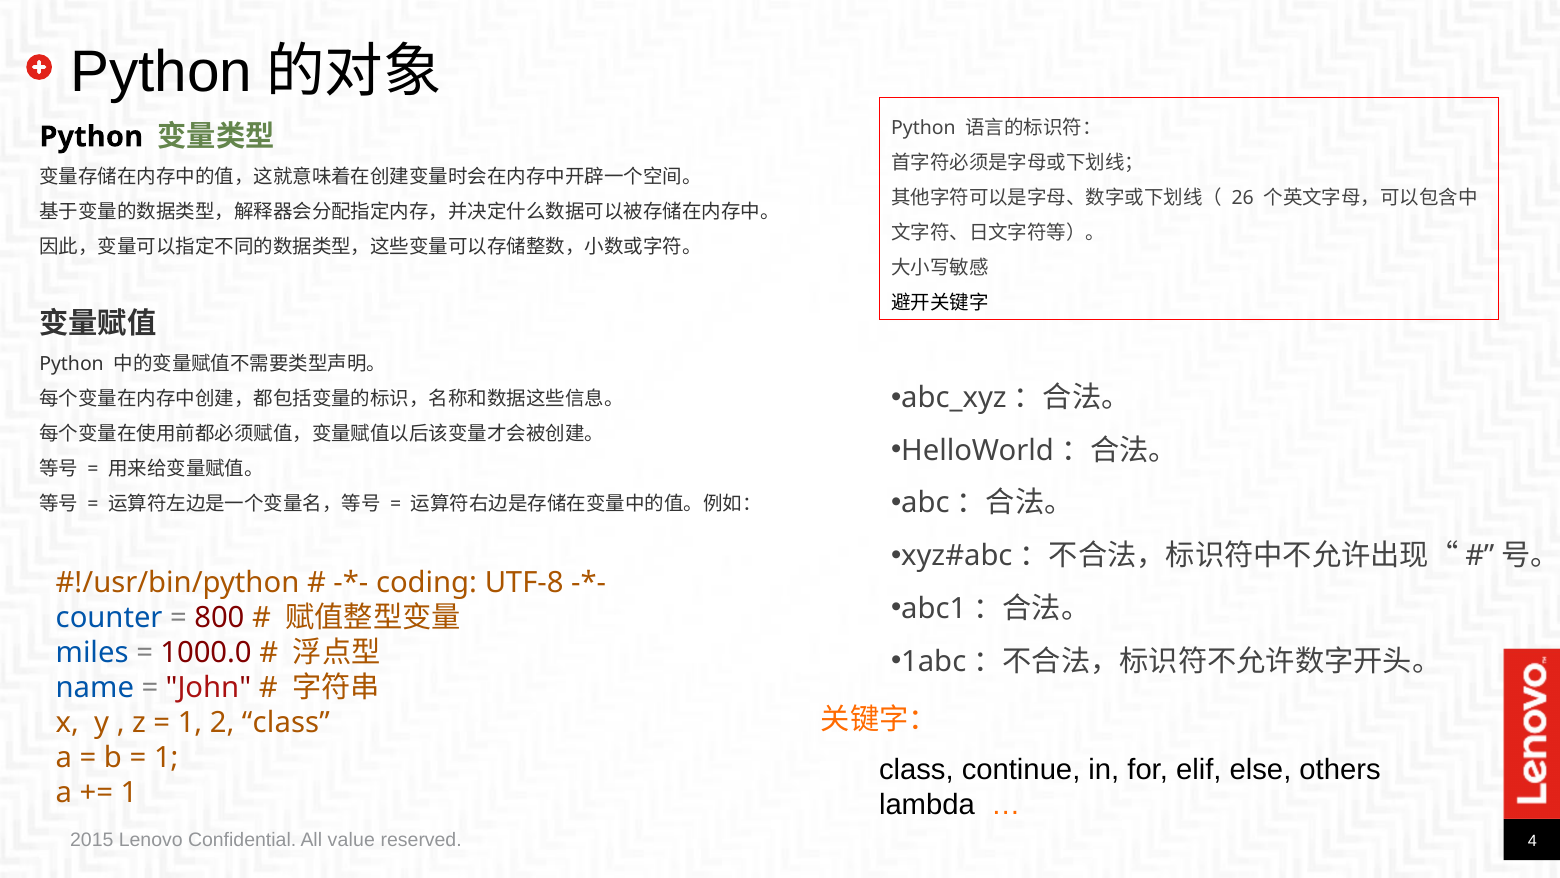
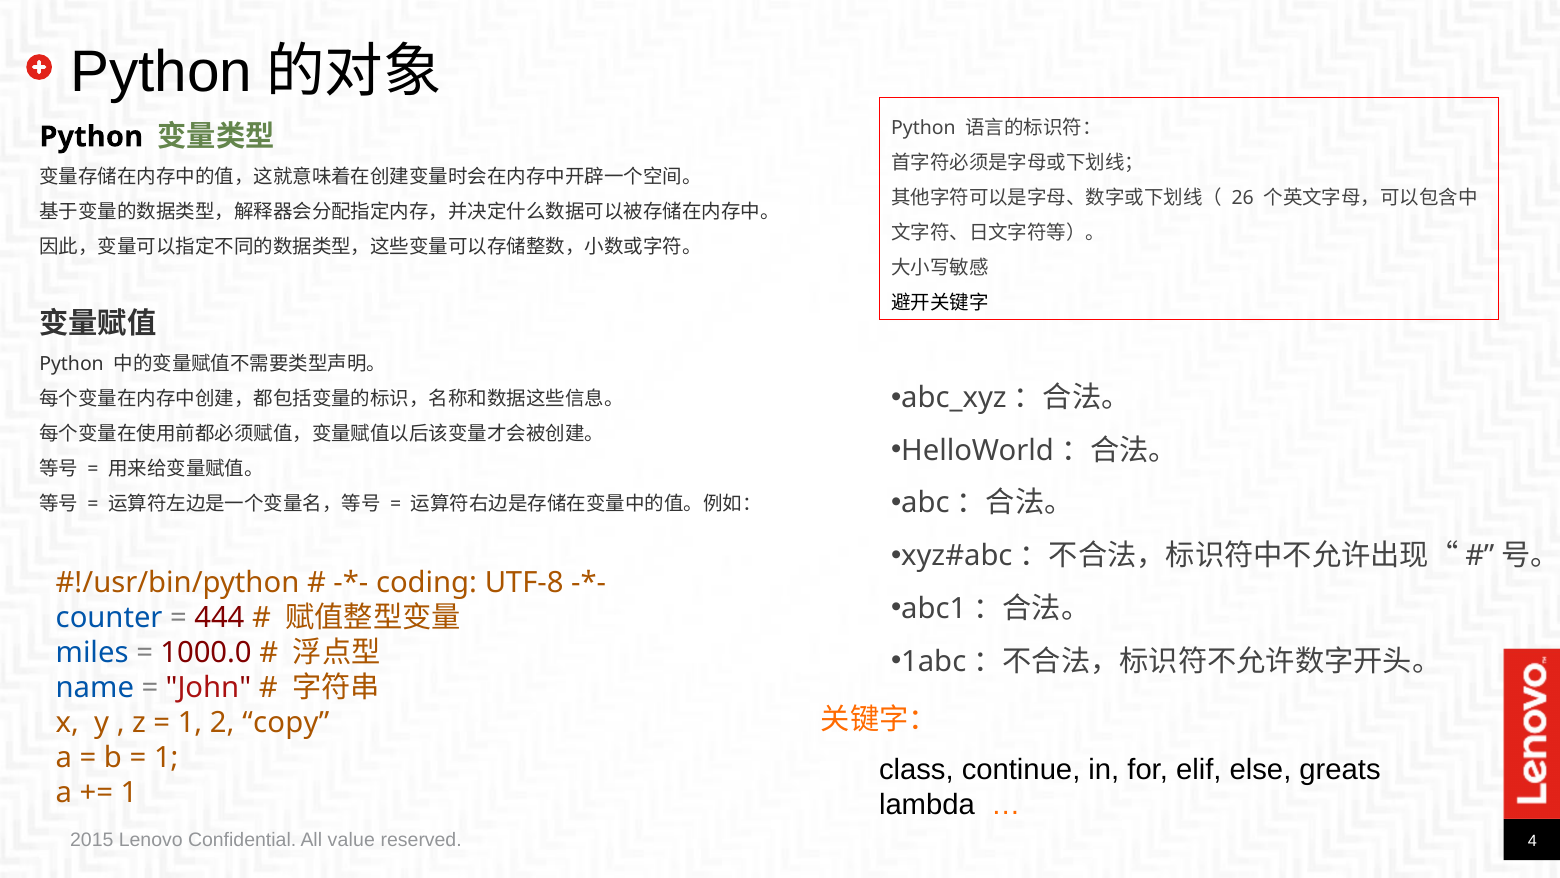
800: 800 -> 444 (219, 617)
2 class: class -> copy (286, 722)
others: others -> greats (1340, 769)
